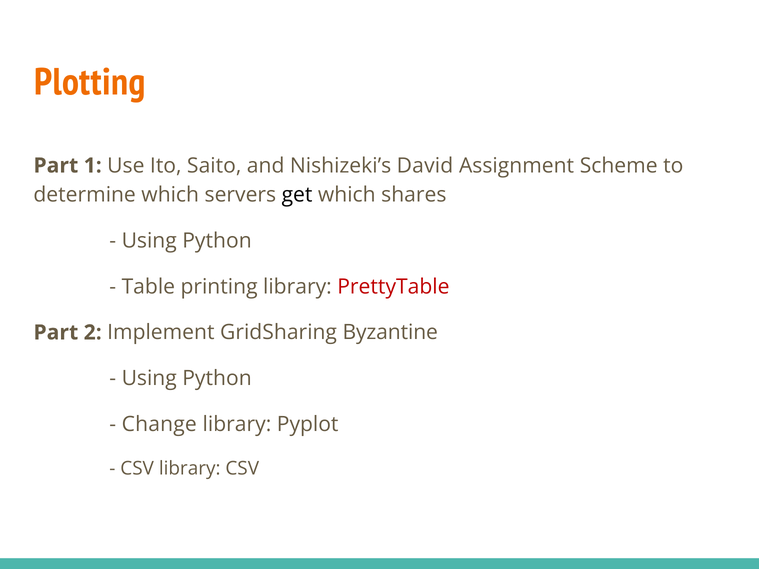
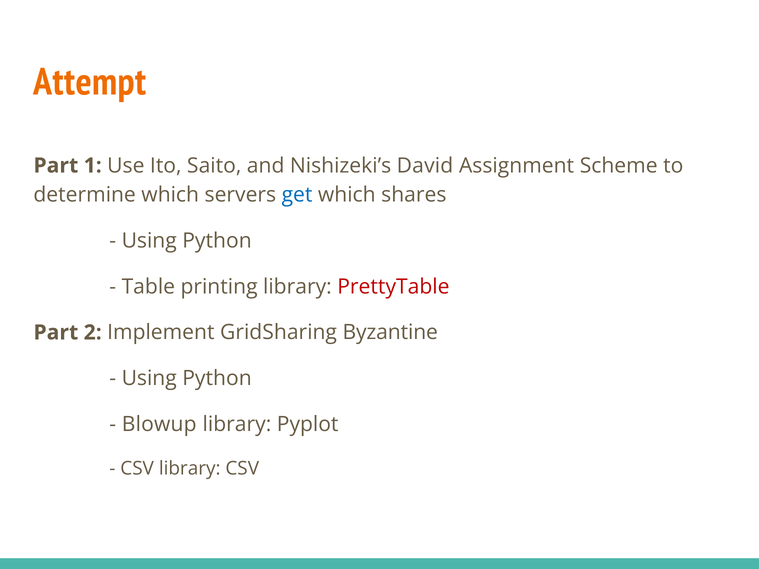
Plotting: Plotting -> Attempt (90, 82)
get colour: black -> blue (297, 195)
Change: Change -> Blowup (159, 425)
